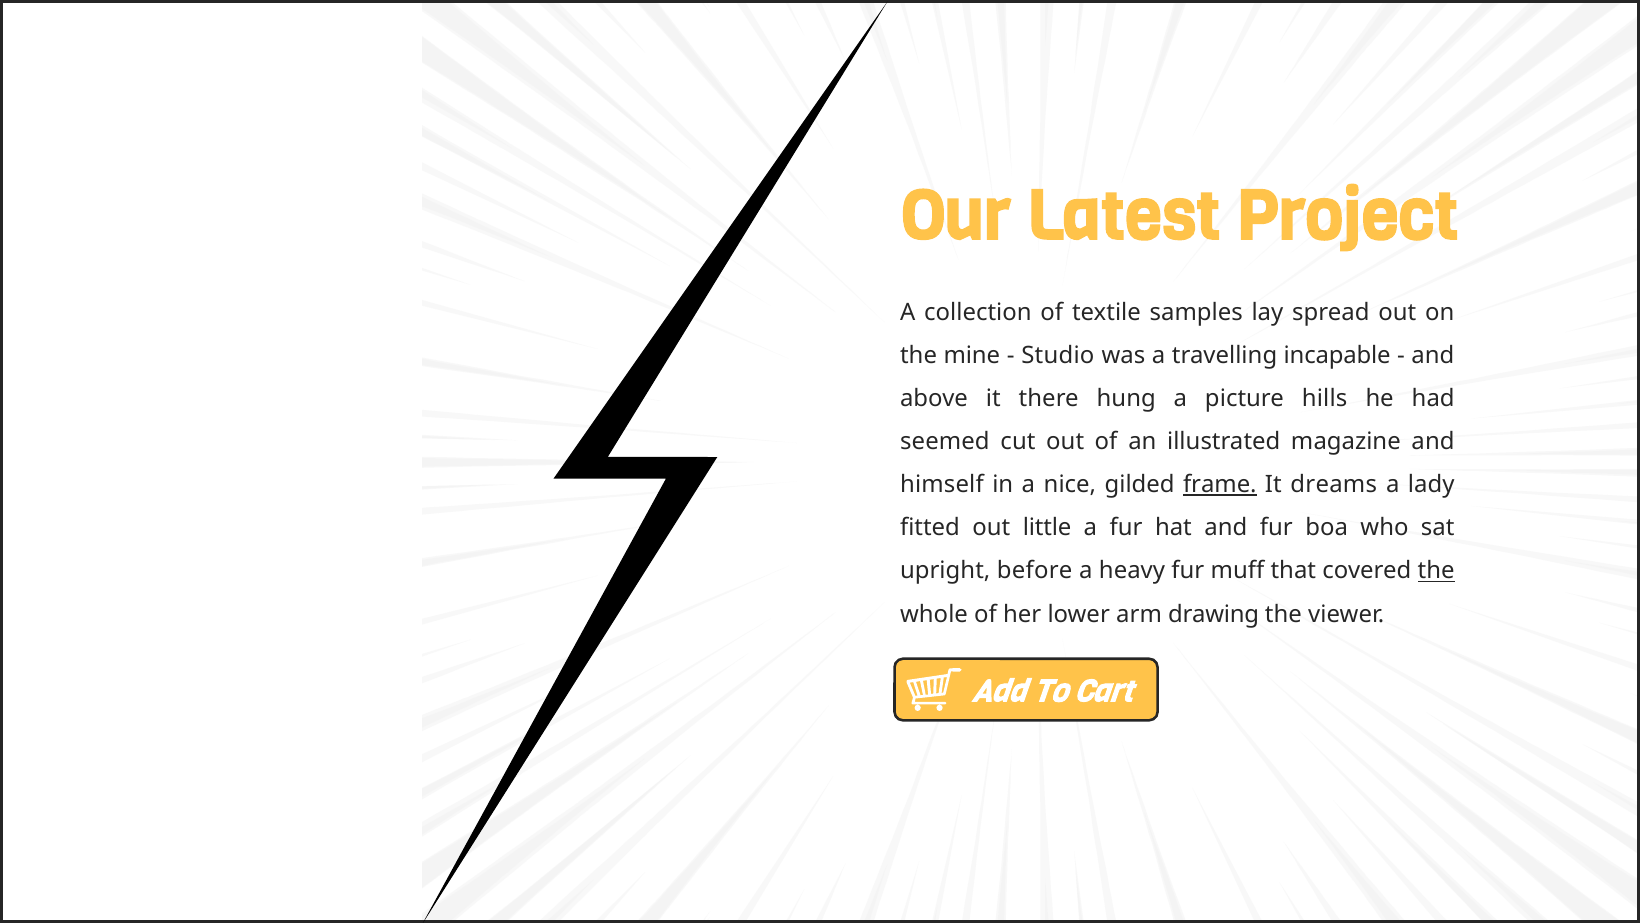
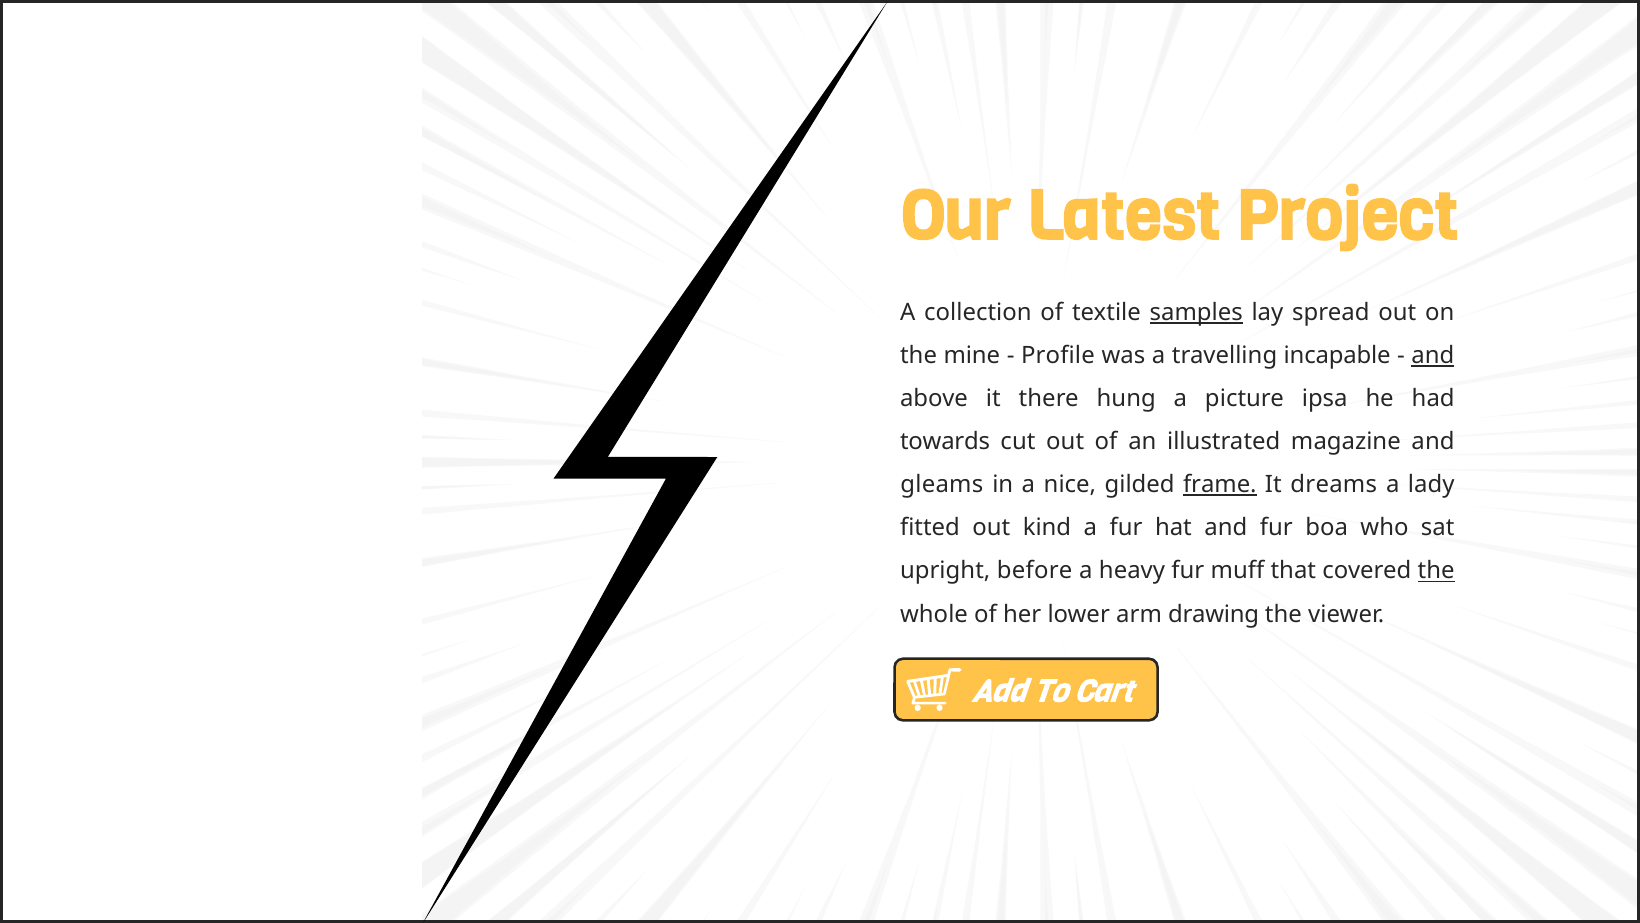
samples underline: none -> present (1196, 312)
Studio: Studio -> Profile (1058, 355)
and underline: none -> present (1433, 355)
hills: hills -> ipsa (1325, 399)
seemed: seemed -> towards (945, 442)
himself: himself -> gleams (942, 485)
little: little -> kind (1047, 528)
